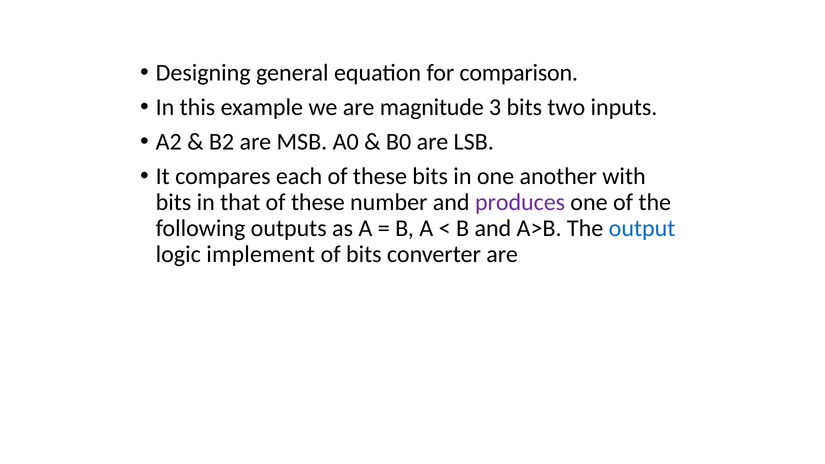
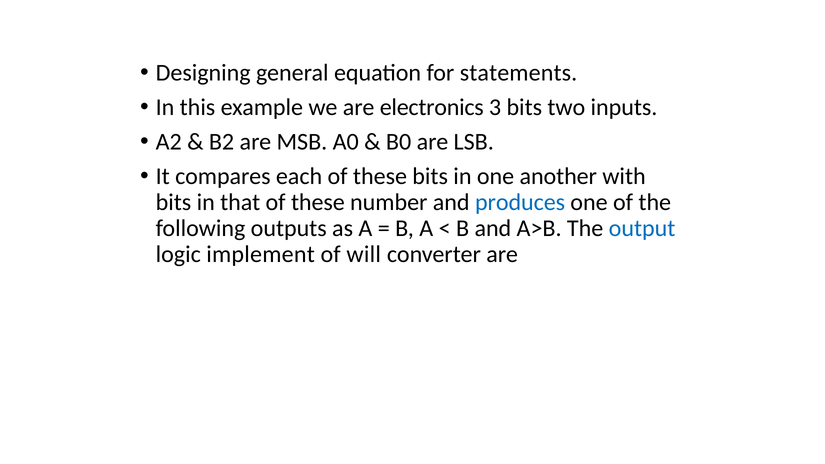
comparison: comparison -> statements (519, 73)
magnitude: magnitude -> electronics (432, 107)
produces colour: purple -> blue (520, 202)
of bits: bits -> will (364, 254)
